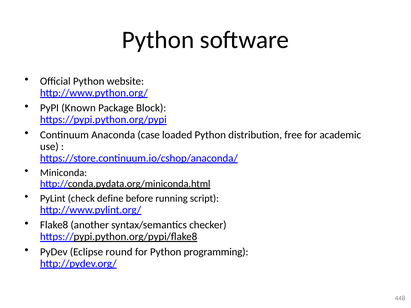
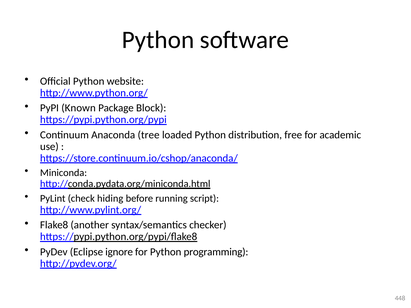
case: case -> tree (149, 135)
define: define -> hiding (110, 199)
round: round -> ignore (119, 252)
